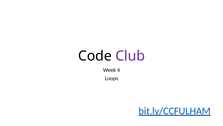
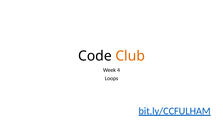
Club colour: purple -> orange (130, 56)
